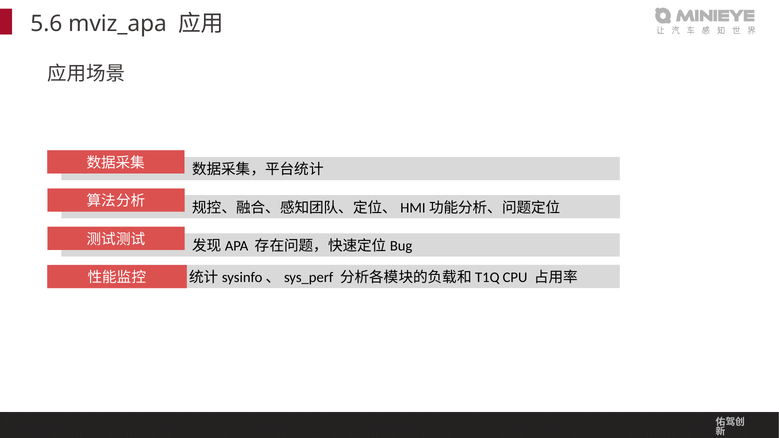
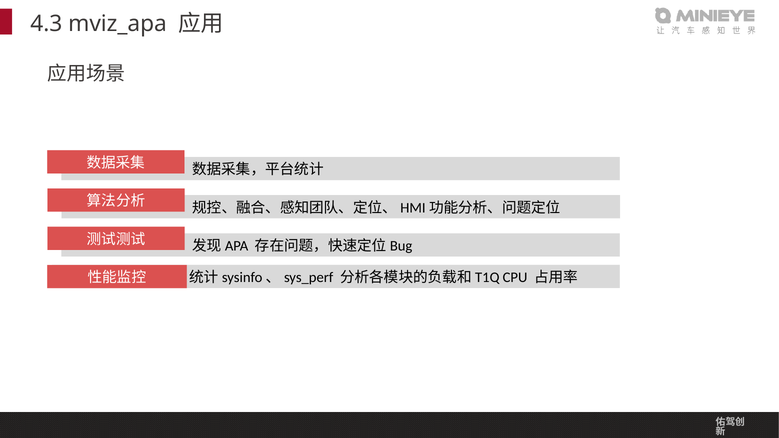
5.6: 5.6 -> 4.3 (46, 24)
